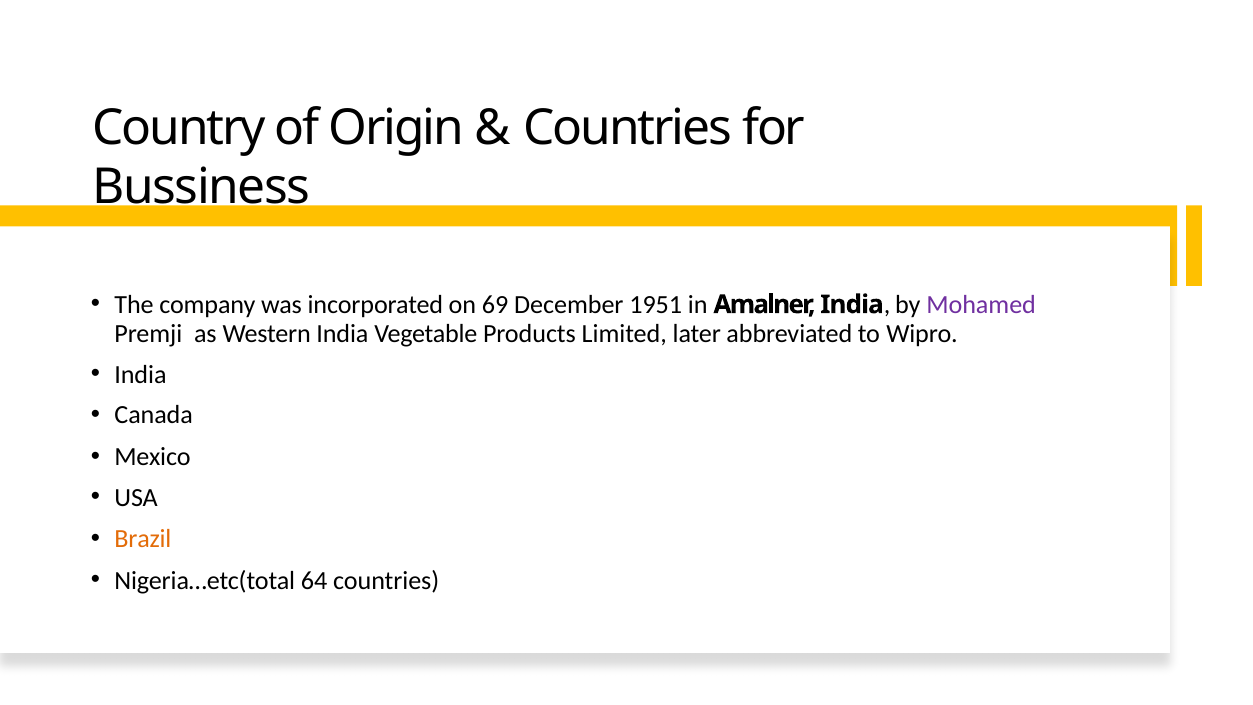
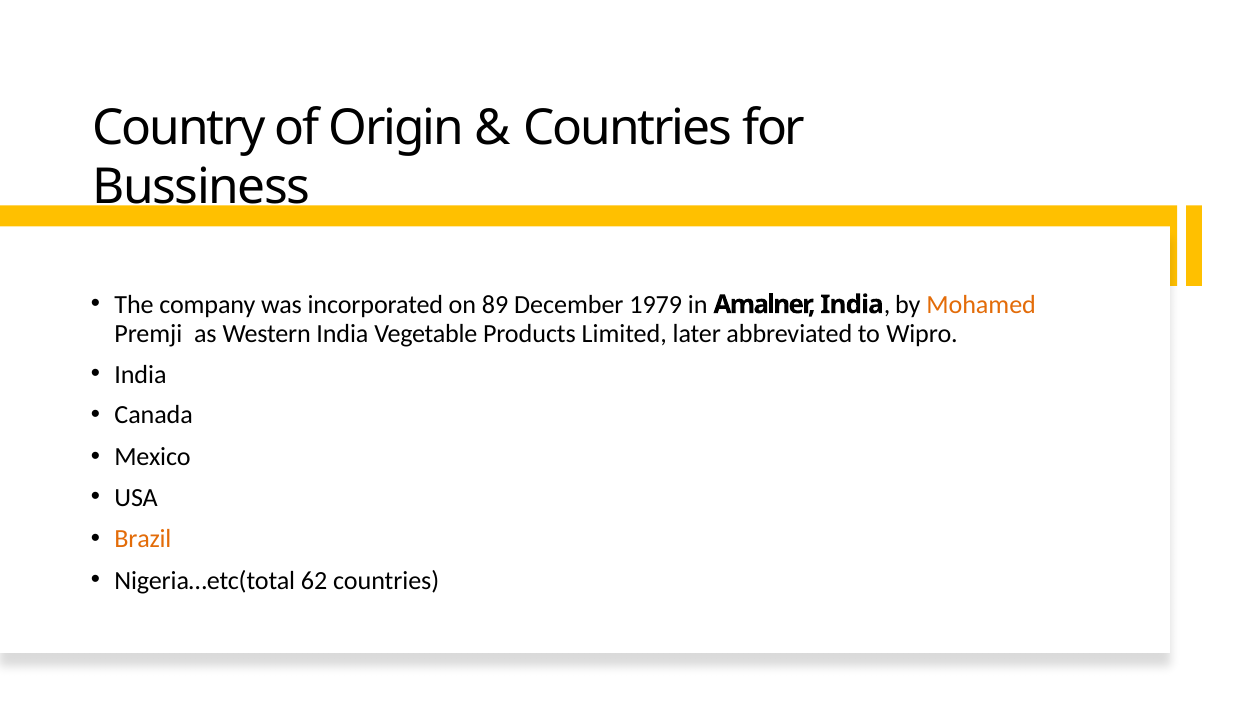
69: 69 -> 89 (495, 304)
1951: 1951 -> 1979 (656, 304)
Mohamed colour: purple -> orange (981, 304)
64: 64 -> 62 (314, 581)
